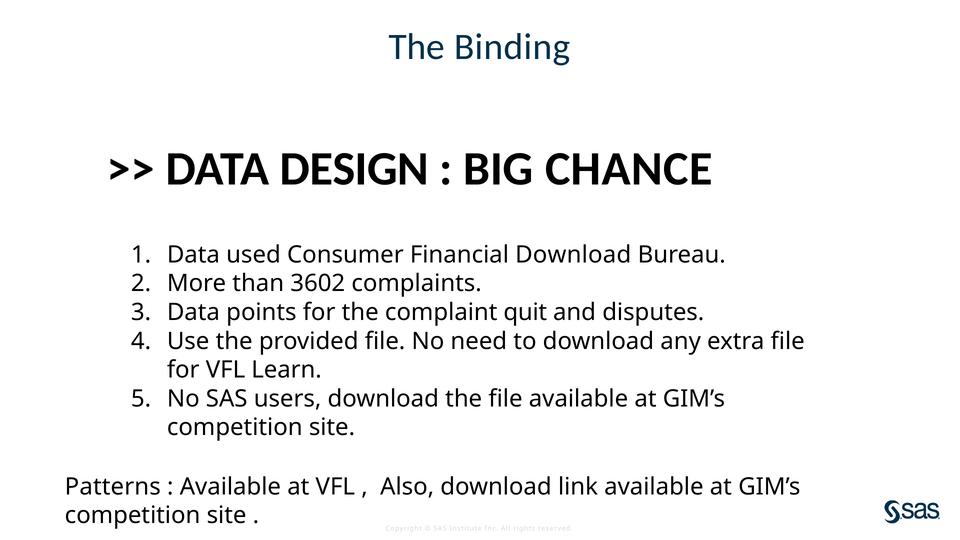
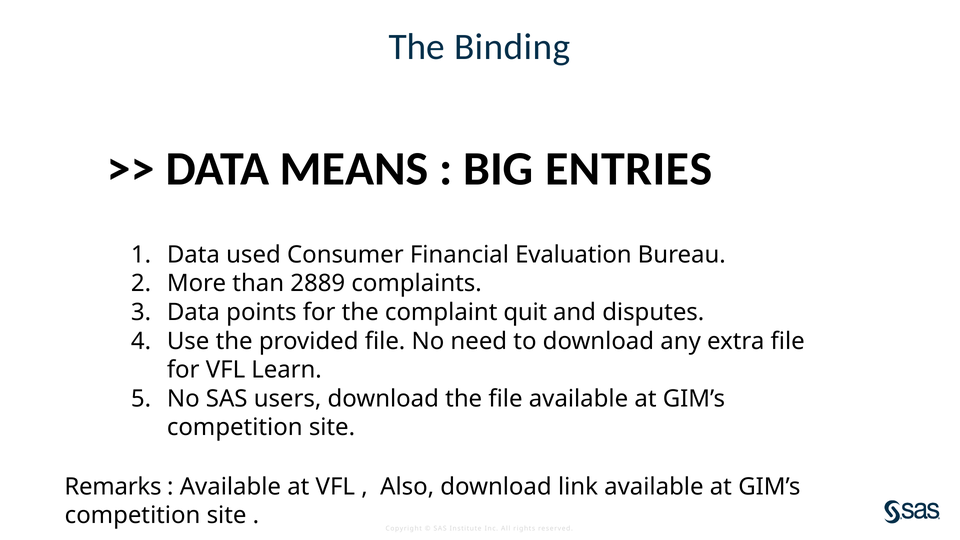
DESIGN: DESIGN -> MEANS (354, 169)
CHANCE: CHANCE -> ENTRIES (629, 169)
Financial Download: Download -> Evaluation (573, 255)
3602: 3602 -> 2889 (318, 284)
Patterns: Patterns -> Remarks (113, 487)
